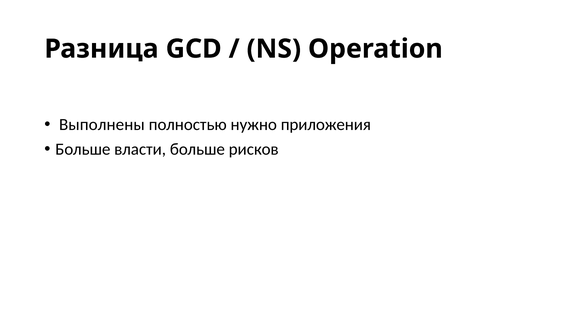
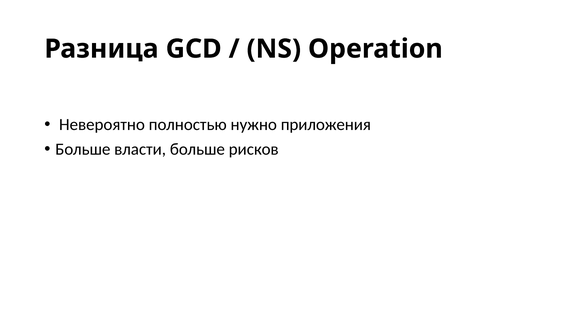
Выполнены: Выполнены -> Невероятно (102, 125)
